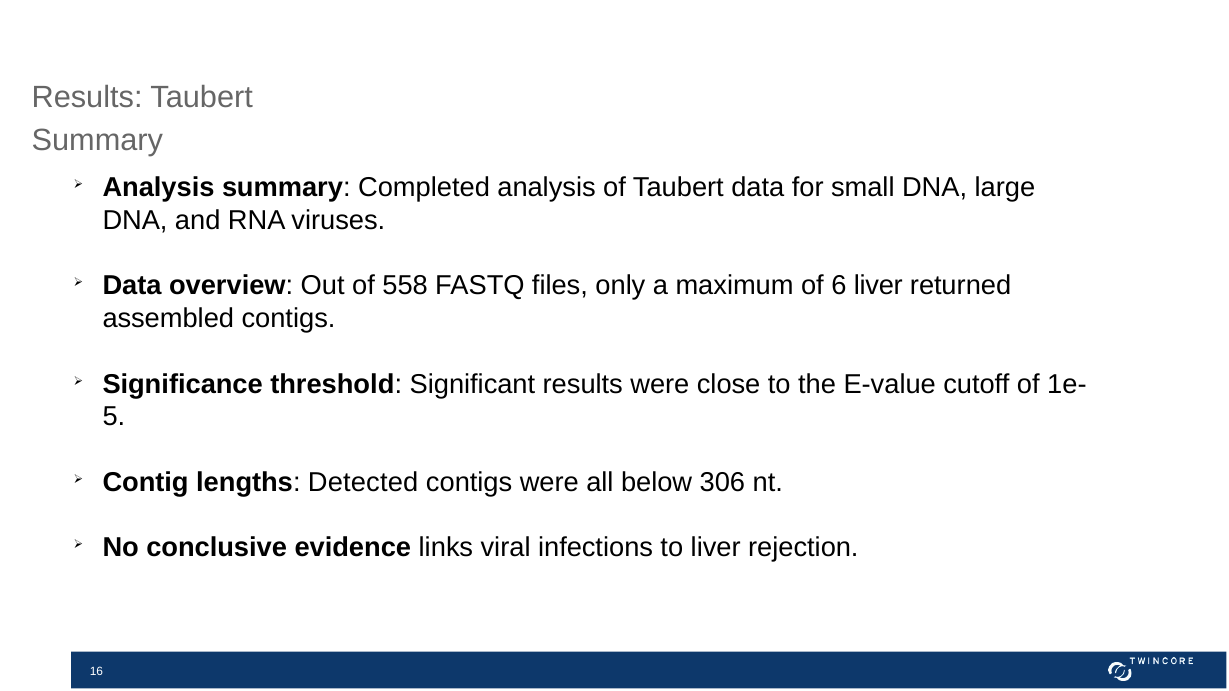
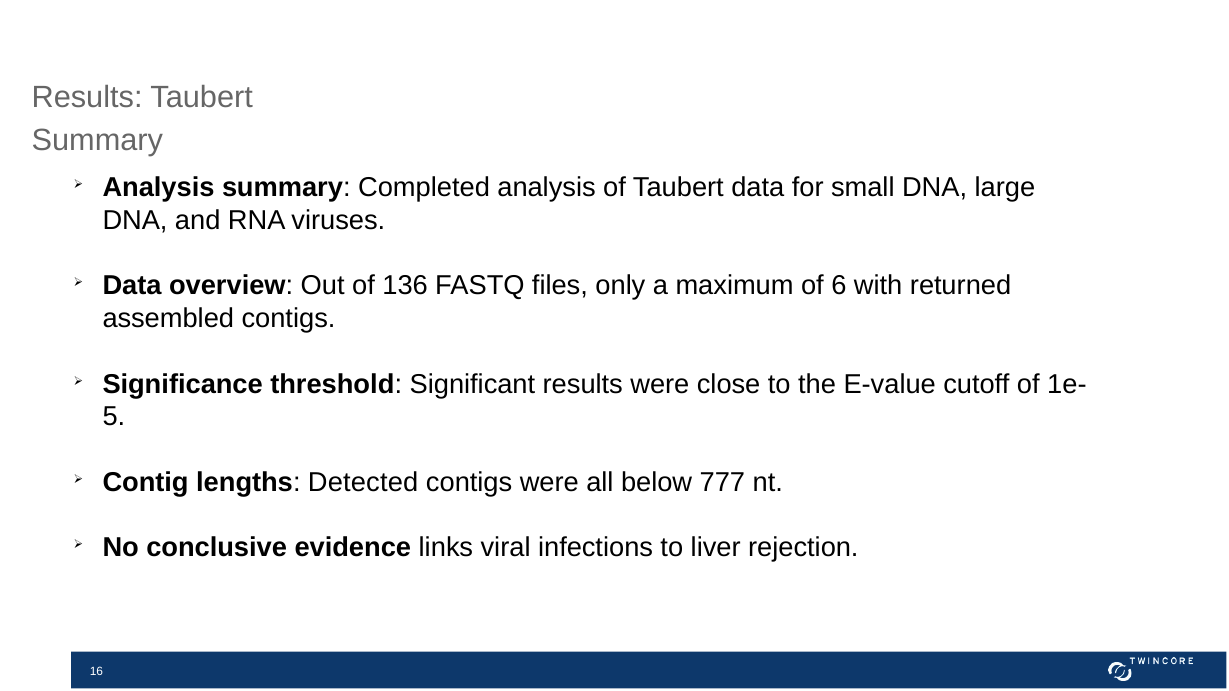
558: 558 -> 136 (405, 286)
6 liver: liver -> with (878, 286)
306: 306 -> 777 (722, 482)
